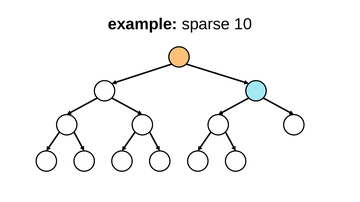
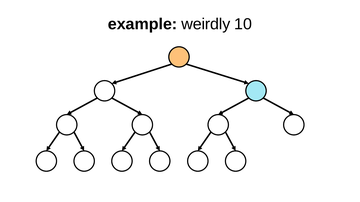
sparse: sparse -> weirdly (206, 24)
